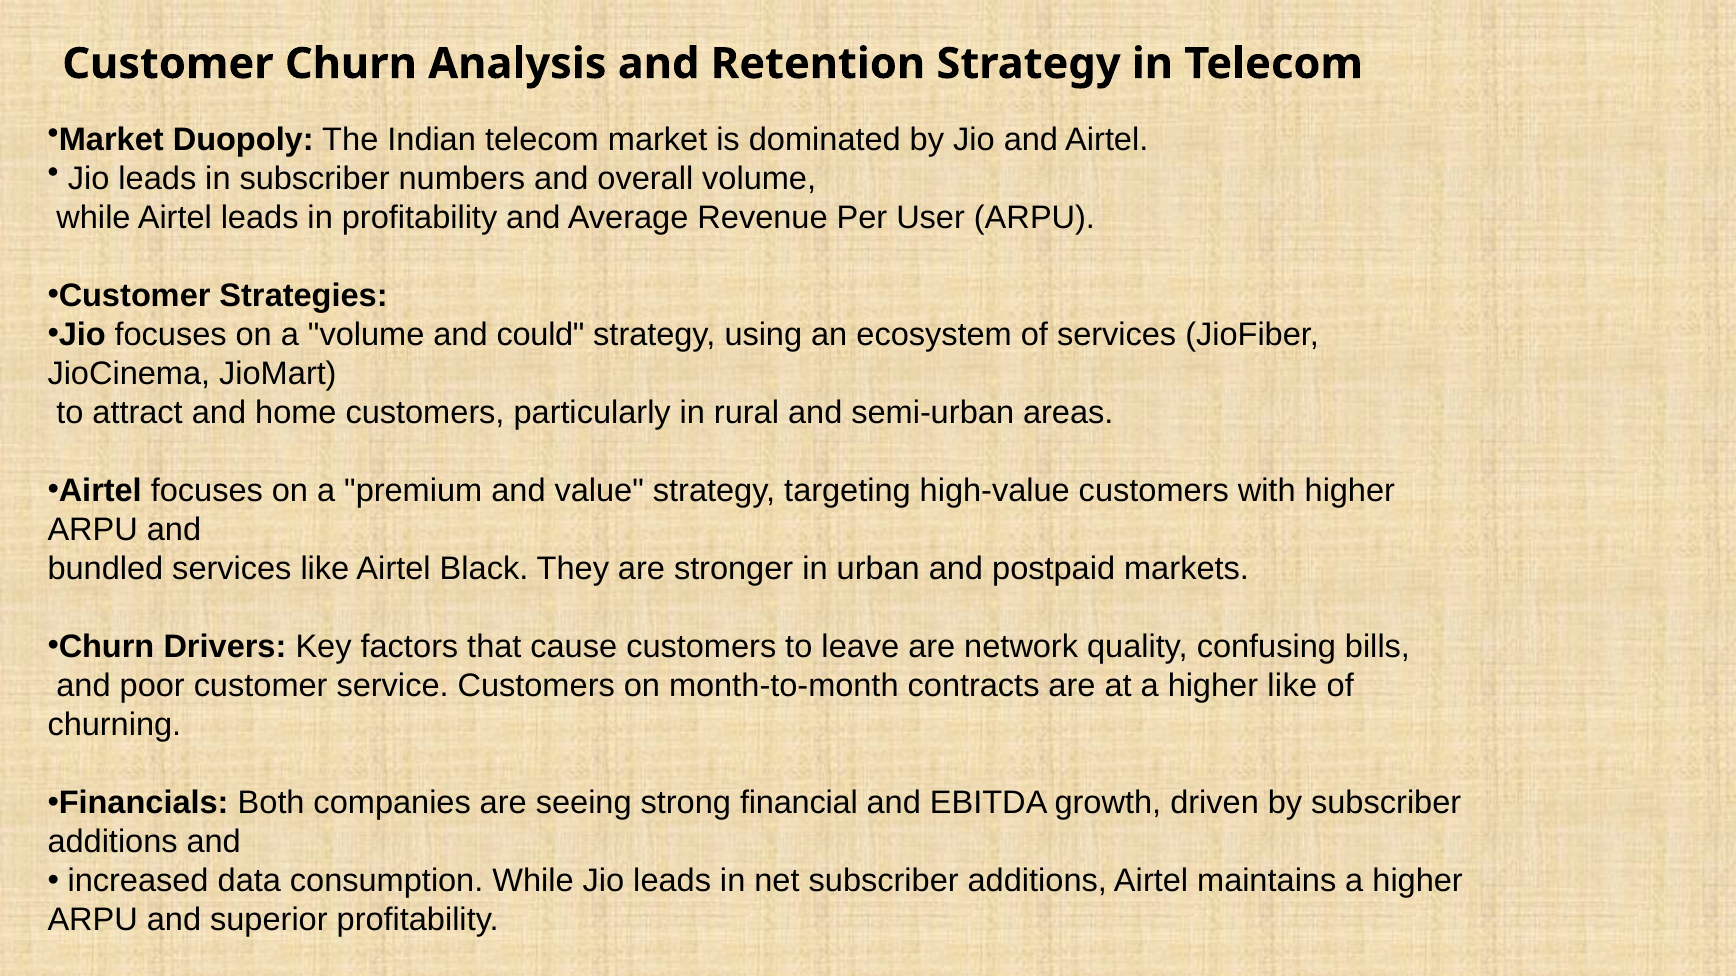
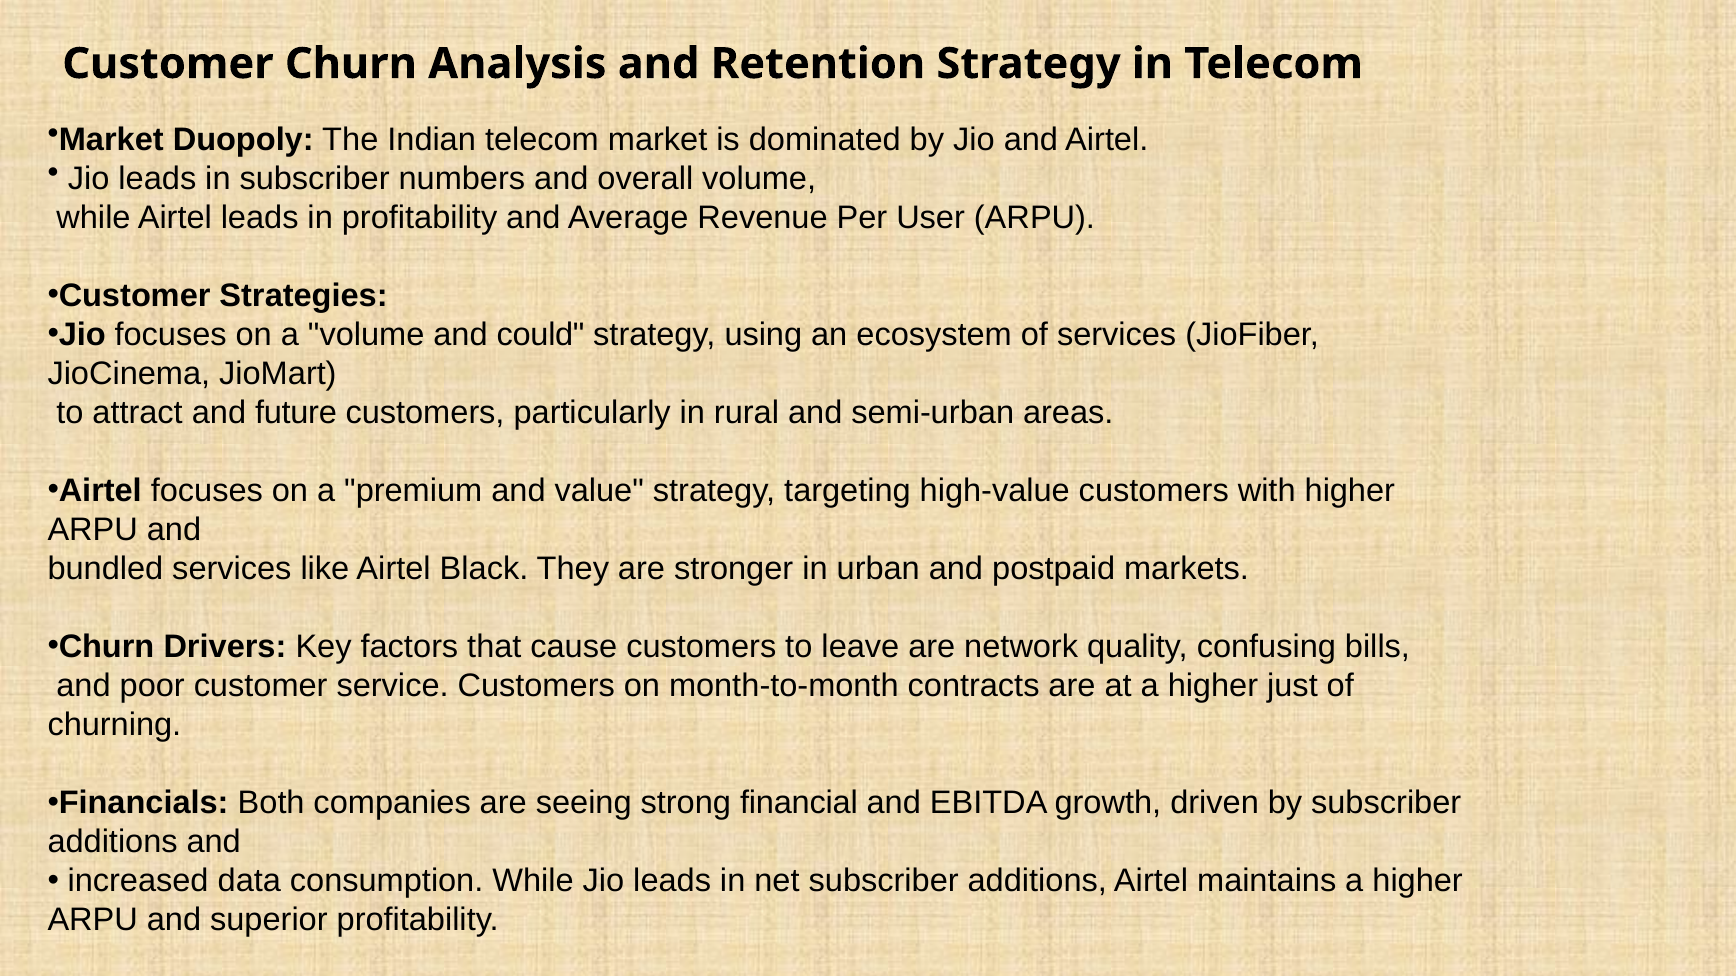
home: home -> future (296, 413)
higher like: like -> just (1292, 686)
